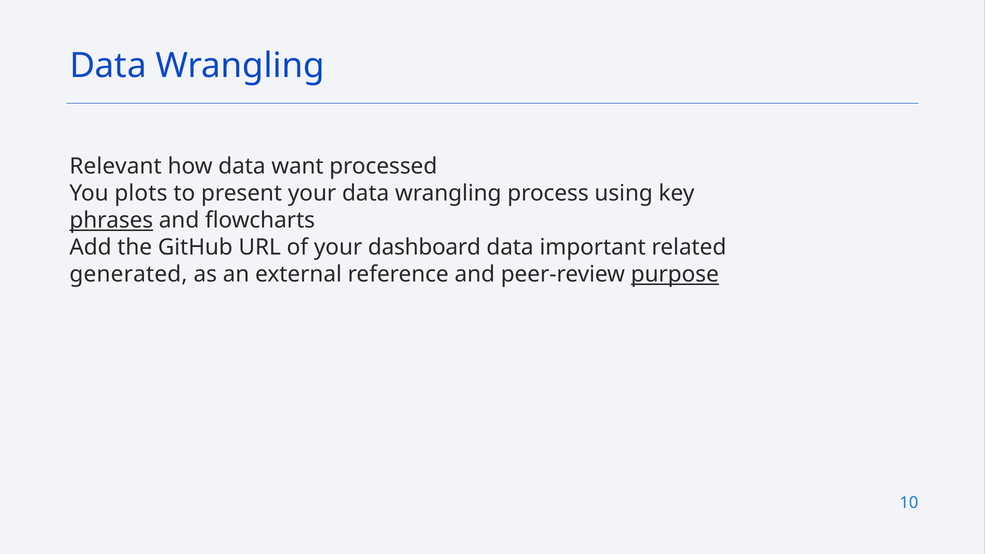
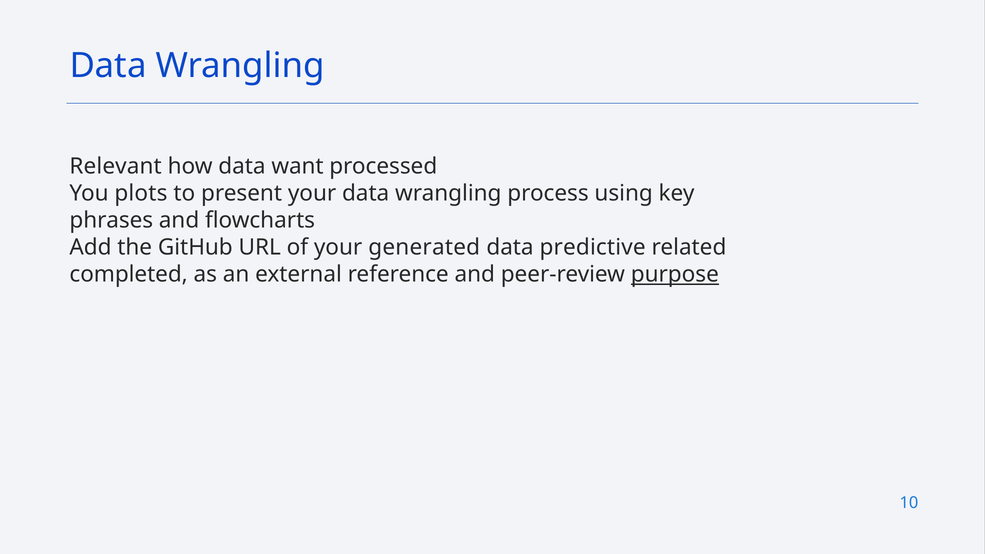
phrases underline: present -> none (111, 220)
dashboard: dashboard -> generated (424, 247)
important: important -> predictive (593, 247)
generated: generated -> completed (129, 275)
